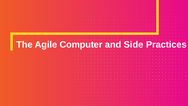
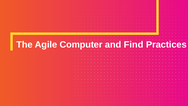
Side: Side -> Find (134, 44)
